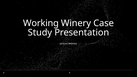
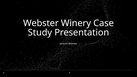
Working: Working -> Webster (41, 23)
